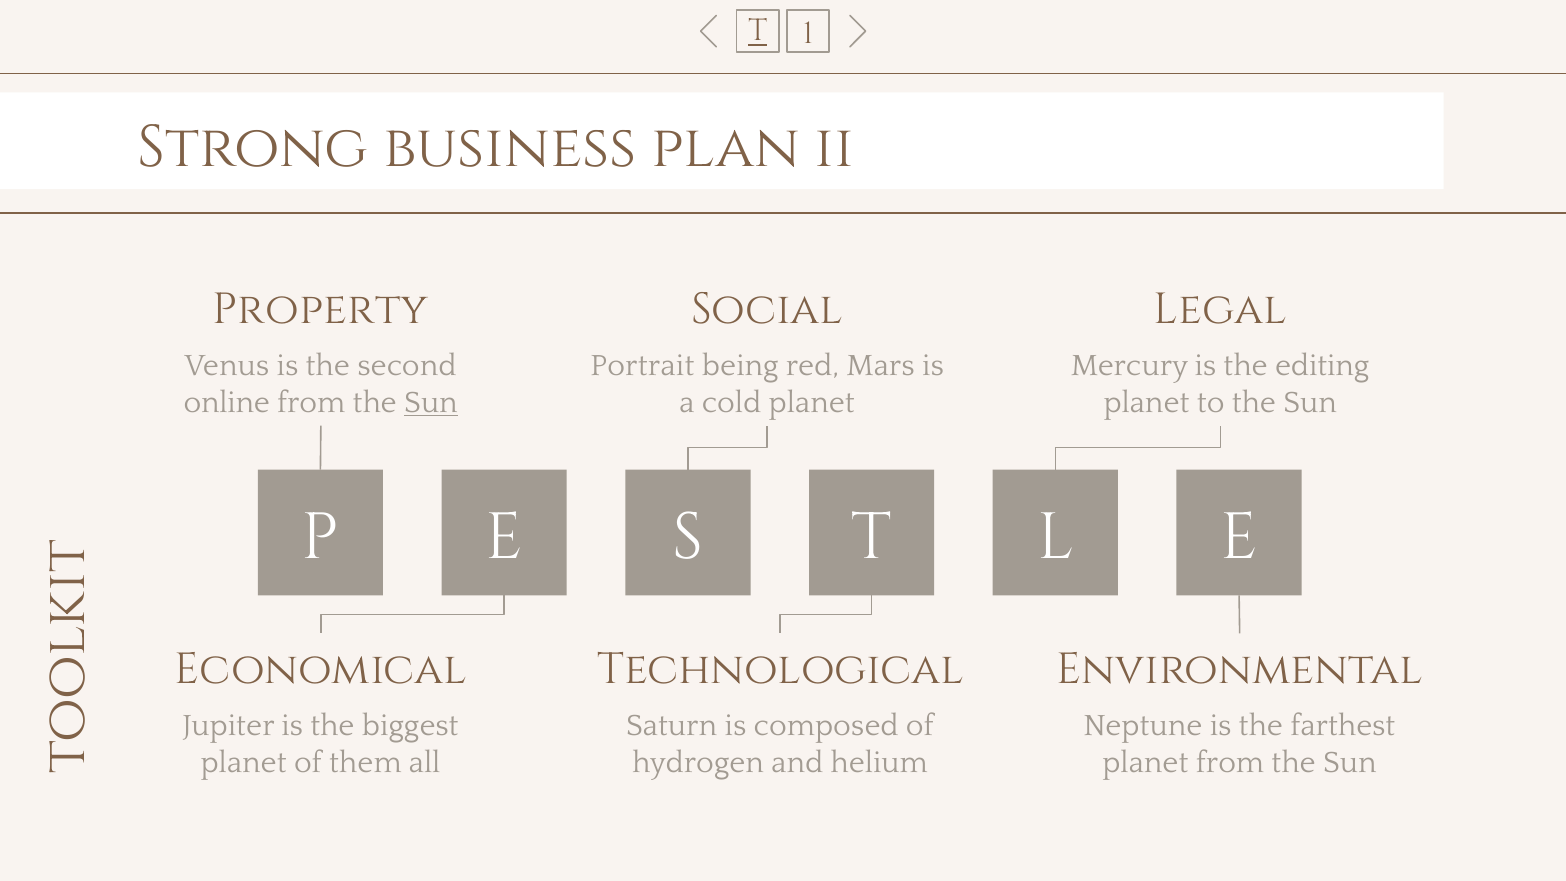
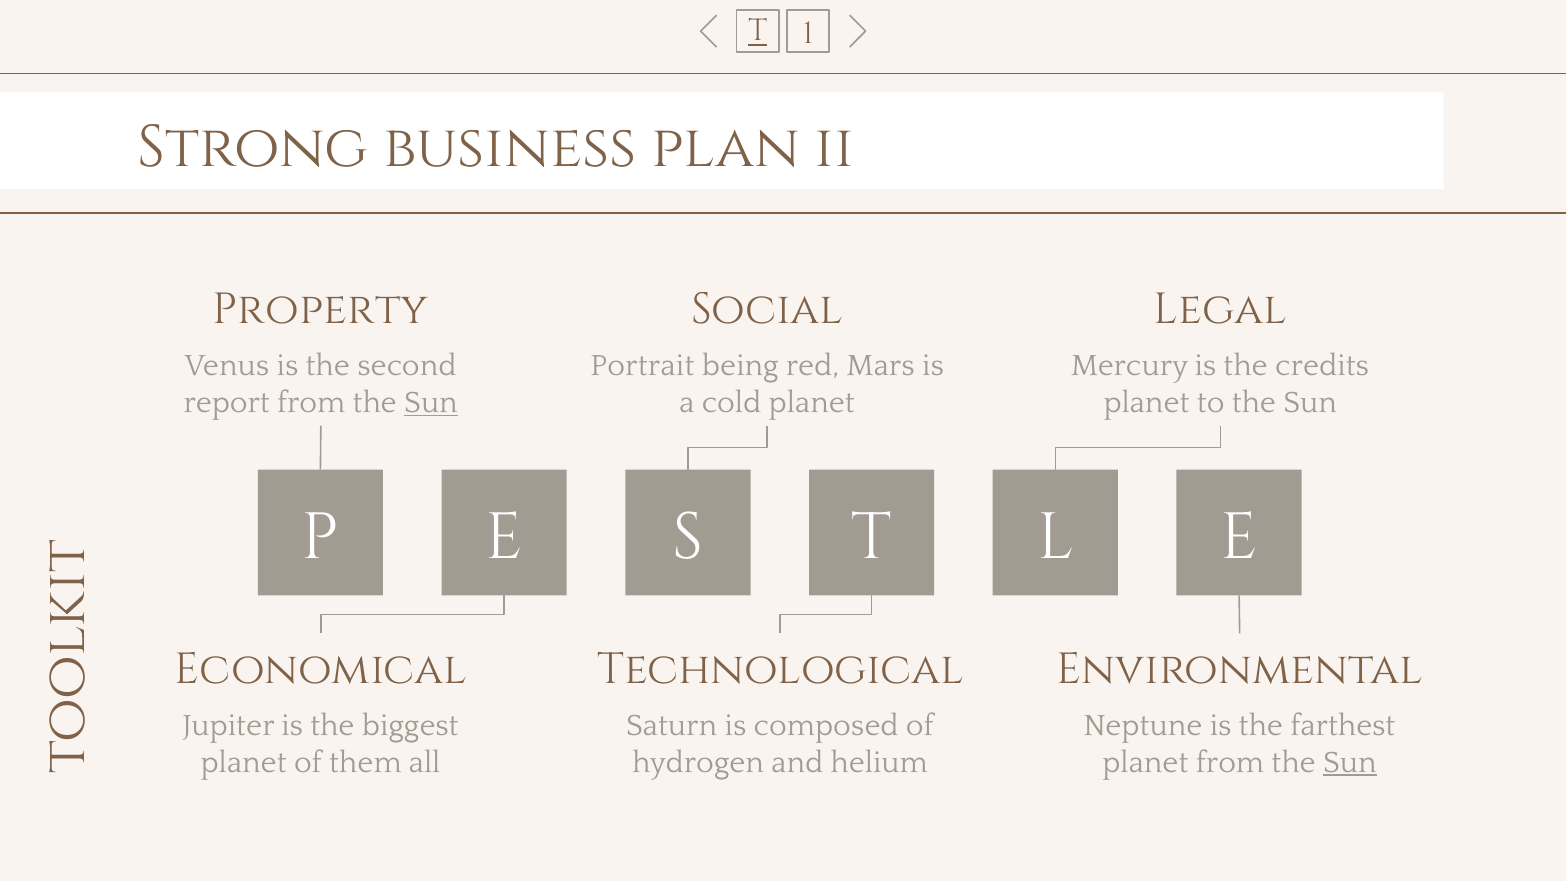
editing: editing -> credits (1322, 366)
online: online -> report (227, 402)
Sun underline: none -> present (1350, 762)
